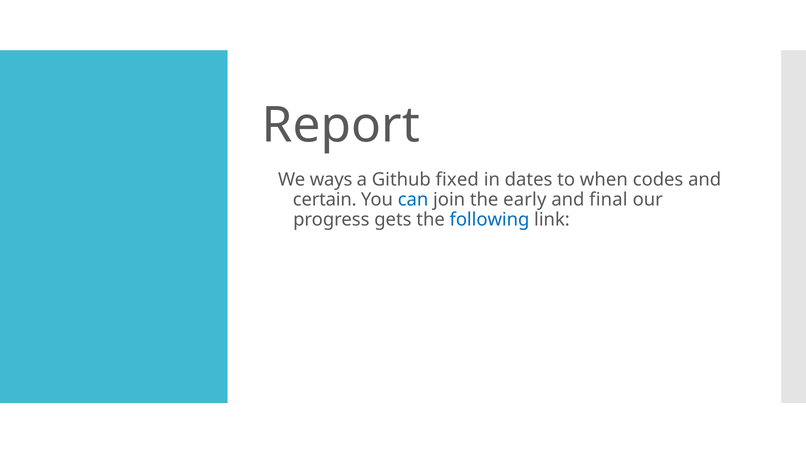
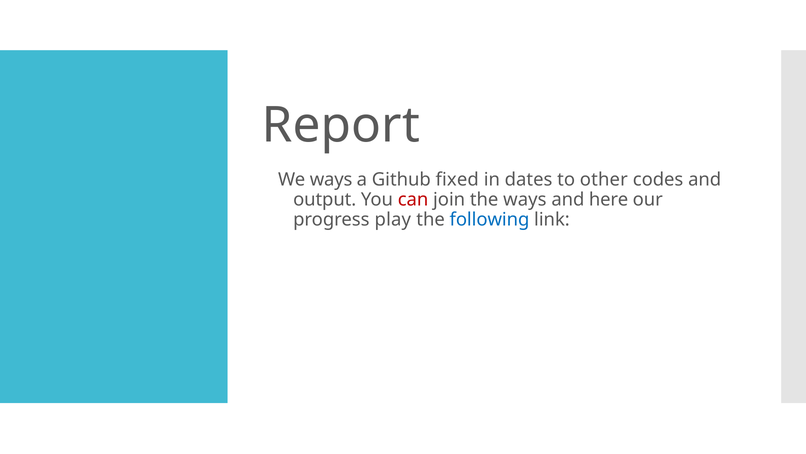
when: when -> other (604, 179)
certain: certain -> output (325, 199)
can colour: blue -> red (413, 199)
the early: early -> ways (525, 199)
final: final -> here (609, 199)
gets: gets -> play (393, 219)
